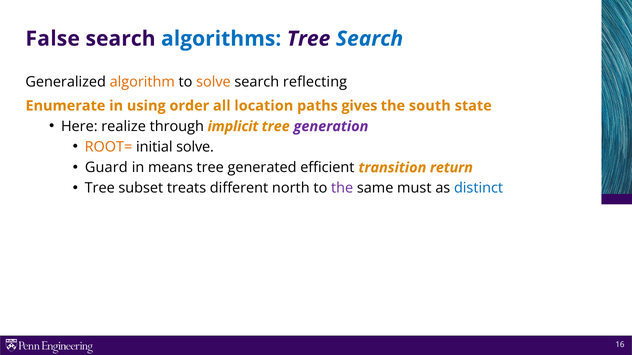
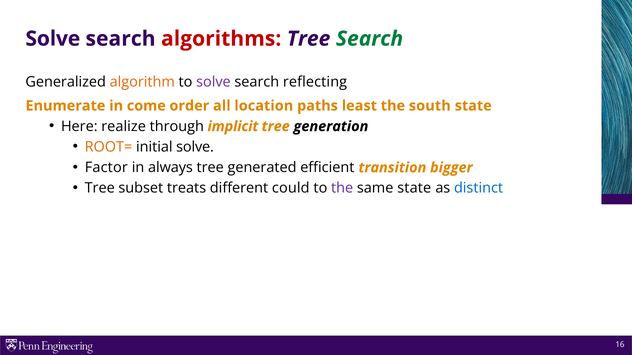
False: False -> Solve (53, 39)
algorithms colour: blue -> red (221, 39)
Search colour: blue -> green (369, 39)
solve colour: orange -> purple (213, 82)
using: using -> come (146, 106)
gives: gives -> least (359, 106)
generation colour: purple -> black (331, 127)
Guard: Guard -> Factor (106, 168)
means: means -> always (170, 168)
return: return -> bigger (451, 168)
north: north -> could (291, 188)
same must: must -> state (414, 188)
